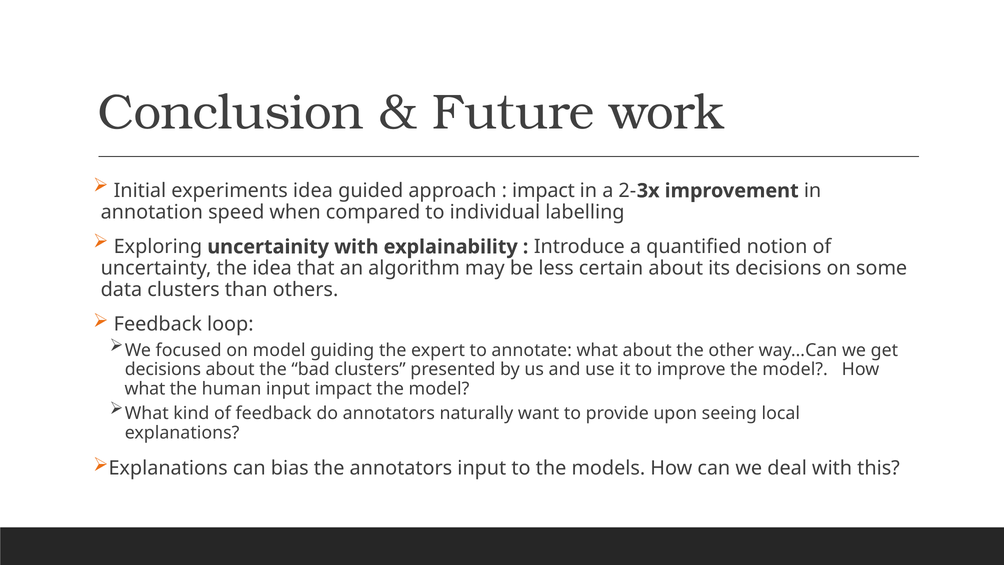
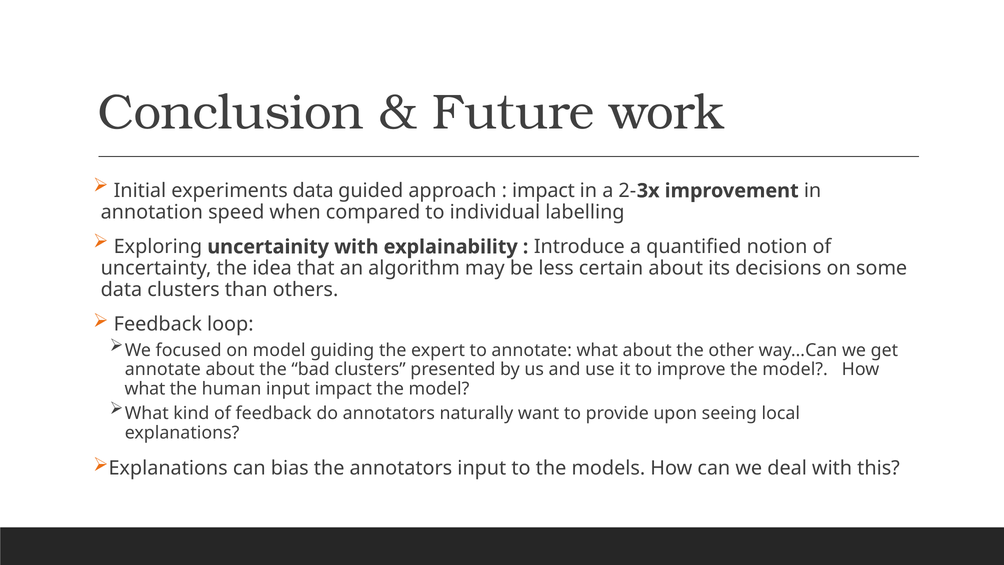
experiments idea: idea -> data (313, 191)
decisions: decisions -> annotate (163, 369)
